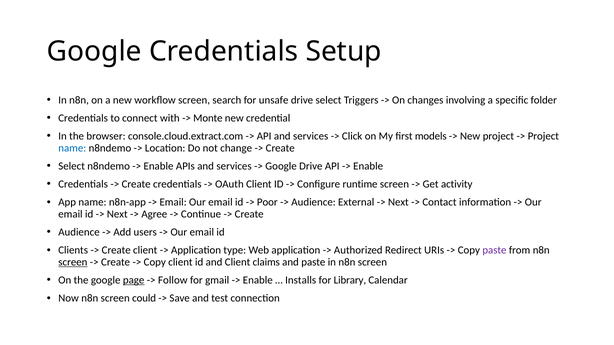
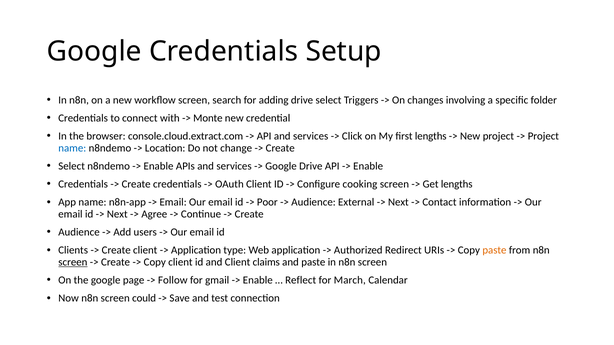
unsafe: unsafe -> adding (274, 100)
first models: models -> lengths (431, 136)
runtime: runtime -> cooking (360, 184)
Get activity: activity -> lengths (457, 184)
paste colour: purple -> orange (494, 251)
page underline: present -> none (134, 280)
Installs: Installs -> Reflect (301, 280)
Library: Library -> March (350, 280)
